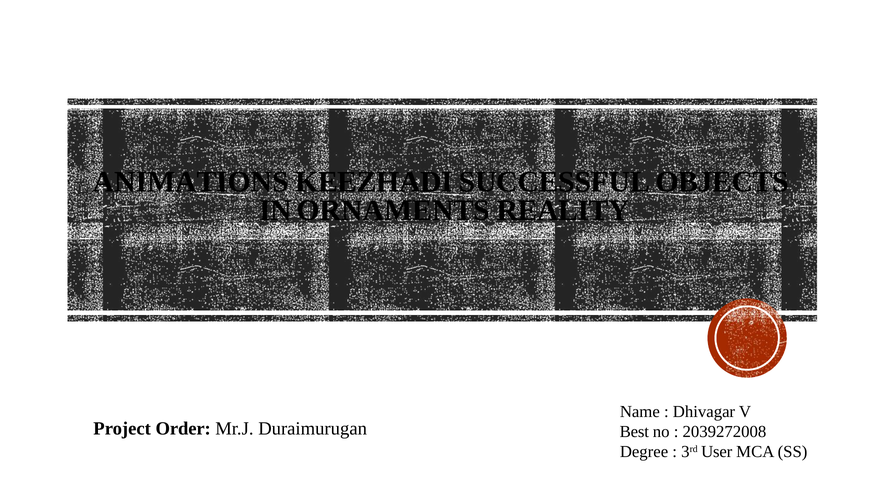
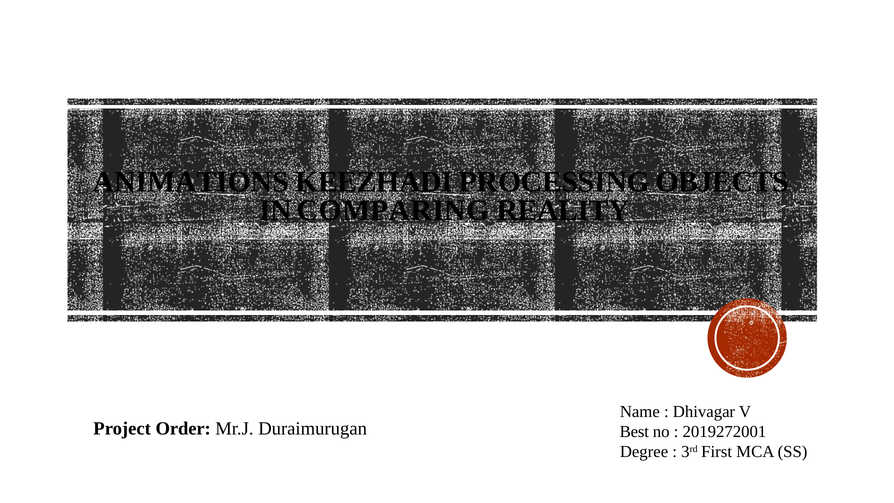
SUCCESSFUL: SUCCESSFUL -> PROCESSING (554, 182)
ORNAMENTS: ORNAMENTS -> COMPARING (393, 210)
2039272008: 2039272008 -> 2019272001 (724, 432)
User: User -> First (717, 452)
